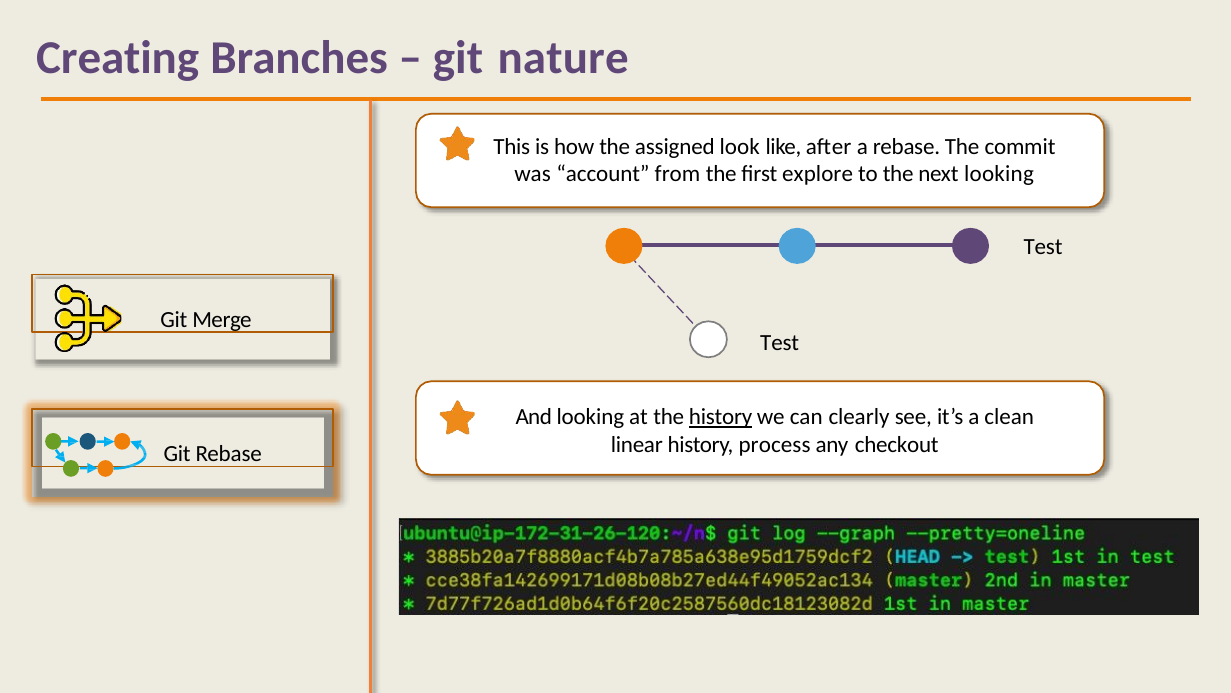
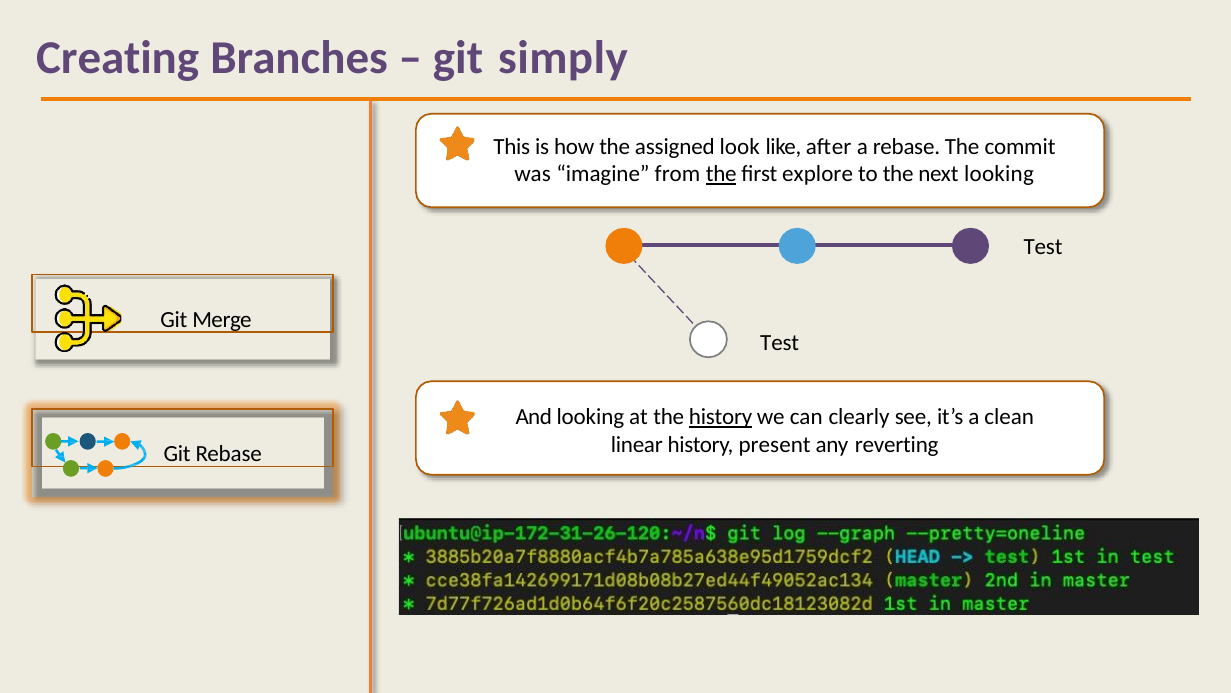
nature: nature -> simply (563, 58)
account: account -> imagine (603, 174)
the underline: none -> present (721, 174)
process: process -> present (775, 444)
checkout: checkout -> reverting (897, 444)
